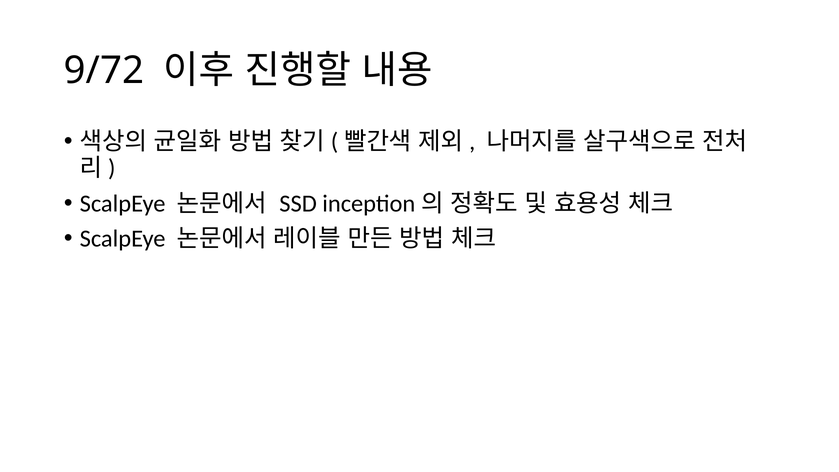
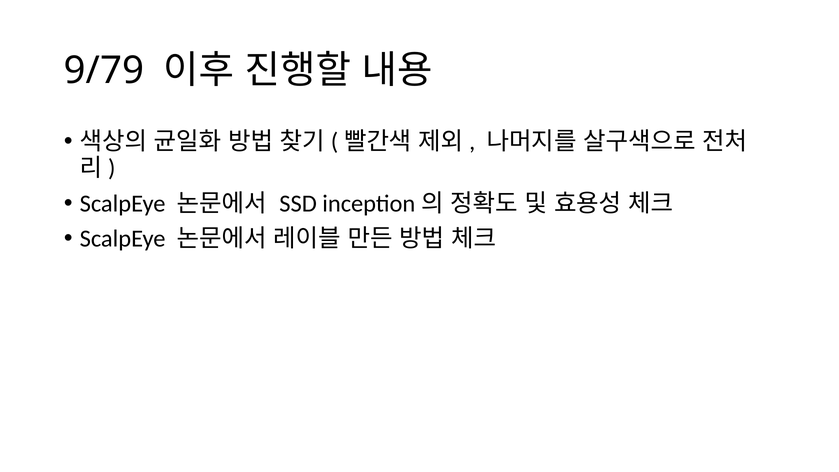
9/72: 9/72 -> 9/79 (104, 70)
